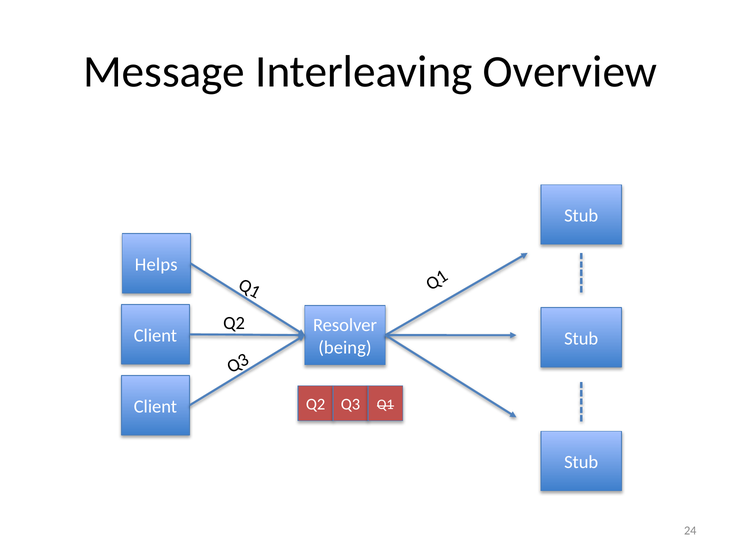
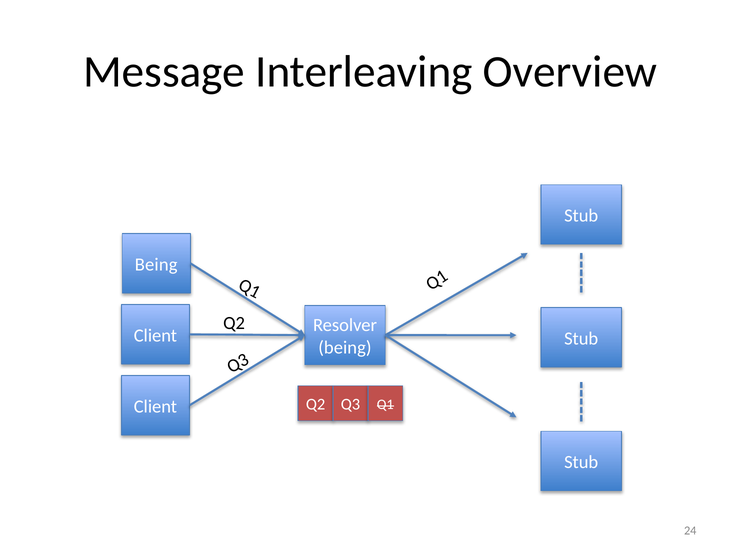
Helps: Helps -> Being (156, 264)
